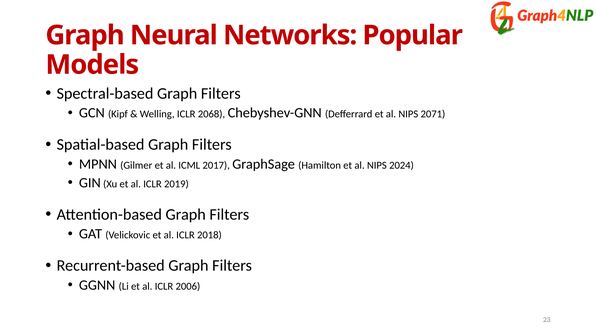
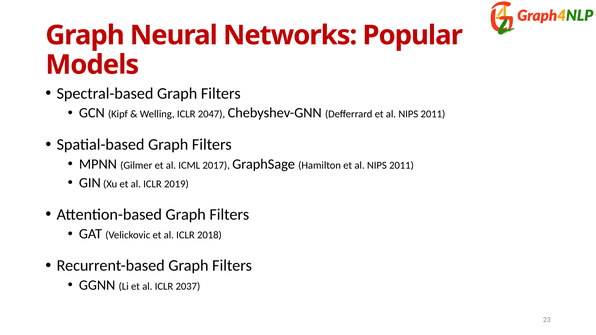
2068: 2068 -> 2047 (211, 114)
2071: 2071 -> 2011 (433, 114)
2024: 2024 -> 2011 (401, 166)
2006: 2006 -> 2037 (188, 287)
